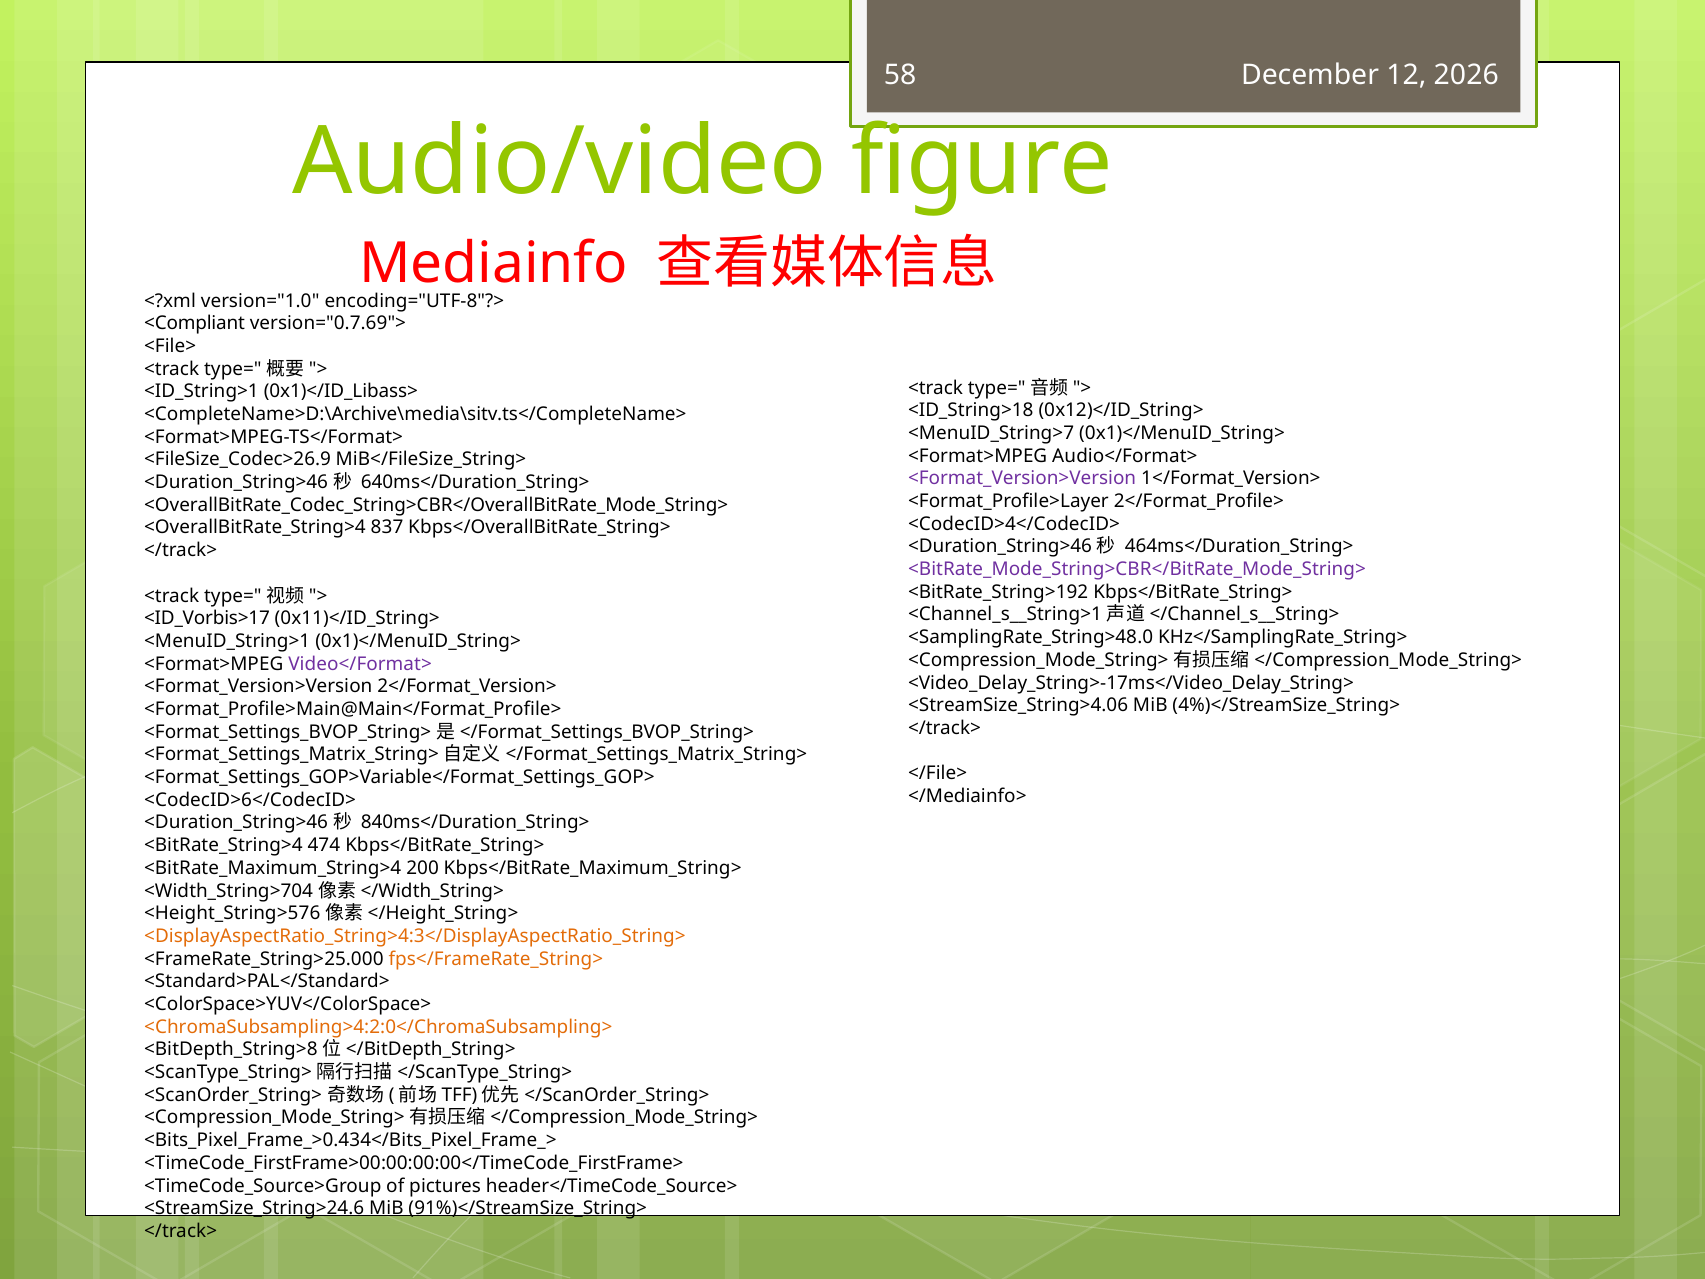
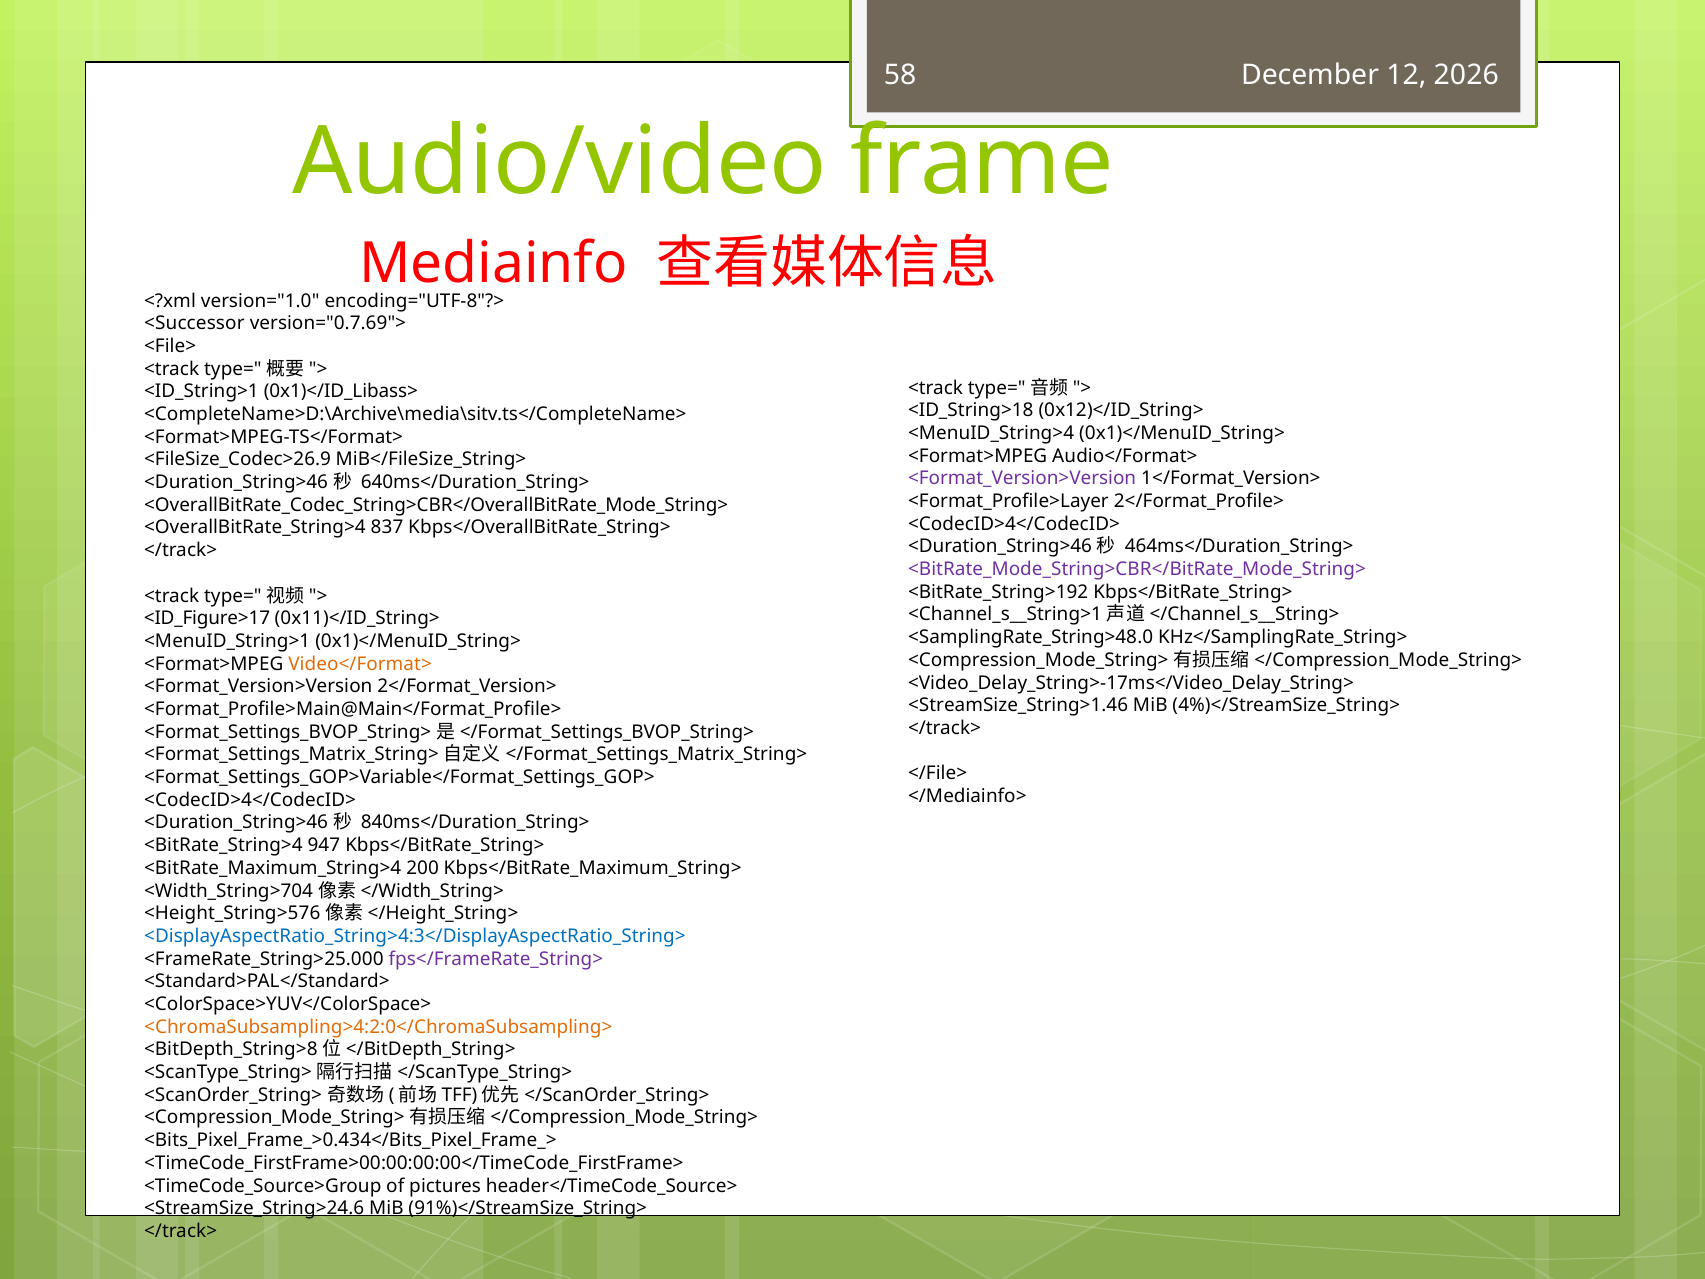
figure: figure -> frame (982, 163)
<Compliant: <Compliant -> <Successor (194, 323)
<MenuID_String>7: <MenuID_String>7 -> <MenuID_String>4 (991, 433)
<ID_Vorbis>17: <ID_Vorbis>17 -> <ID_Figure>17 (207, 618)
Video</Format> colour: purple -> orange (360, 664)
<StreamSize_String>4.06: <StreamSize_String>4.06 -> <StreamSize_String>1.46 (1018, 705)
<CodecID>6</CodecID>: <CodecID>6</CodecID> -> <CodecID>4</CodecID> (250, 800)
474: 474 -> 947 (324, 845)
<DisplayAspectRatio_String>4:3</DisplayAspectRatio_String> colour: orange -> blue (415, 936)
fps</FrameRate_String> colour: orange -> purple (496, 959)
